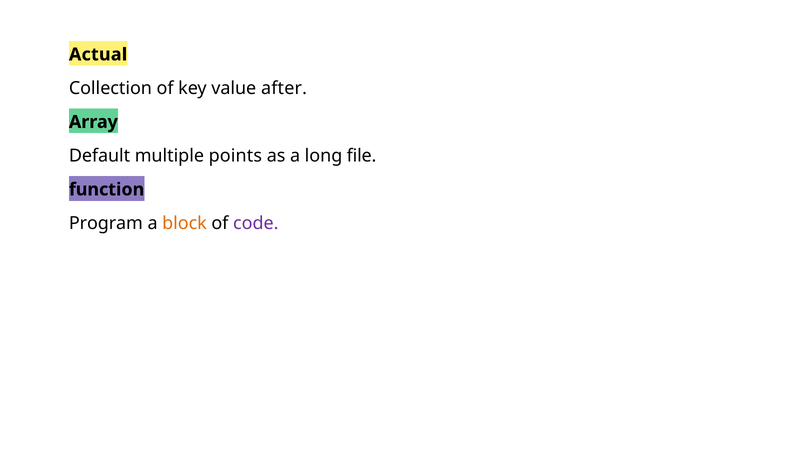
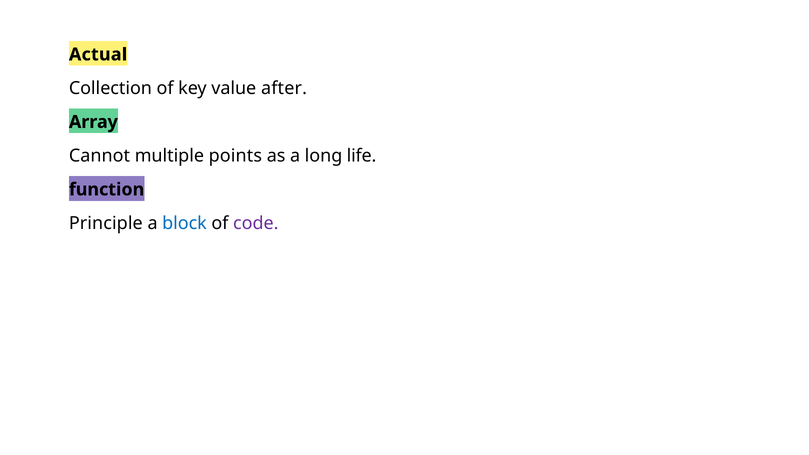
Default: Default -> Cannot (99, 156)
file: file -> life (362, 156)
Program: Program -> Principle (106, 223)
block colour: orange -> blue (185, 223)
